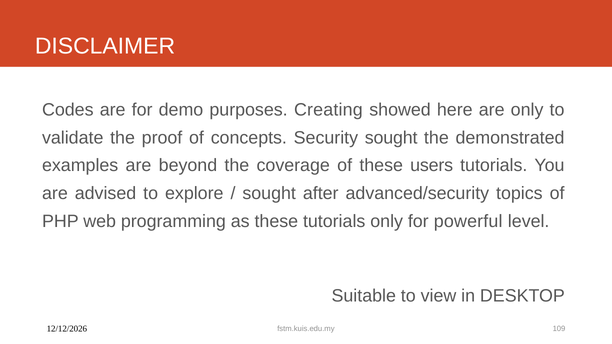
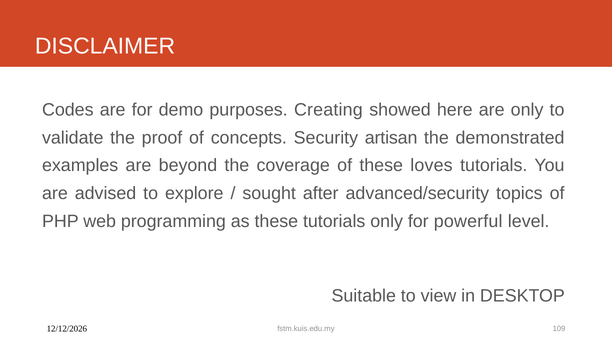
Security sought: sought -> artisan (391, 138)
users: users -> loves (431, 166)
